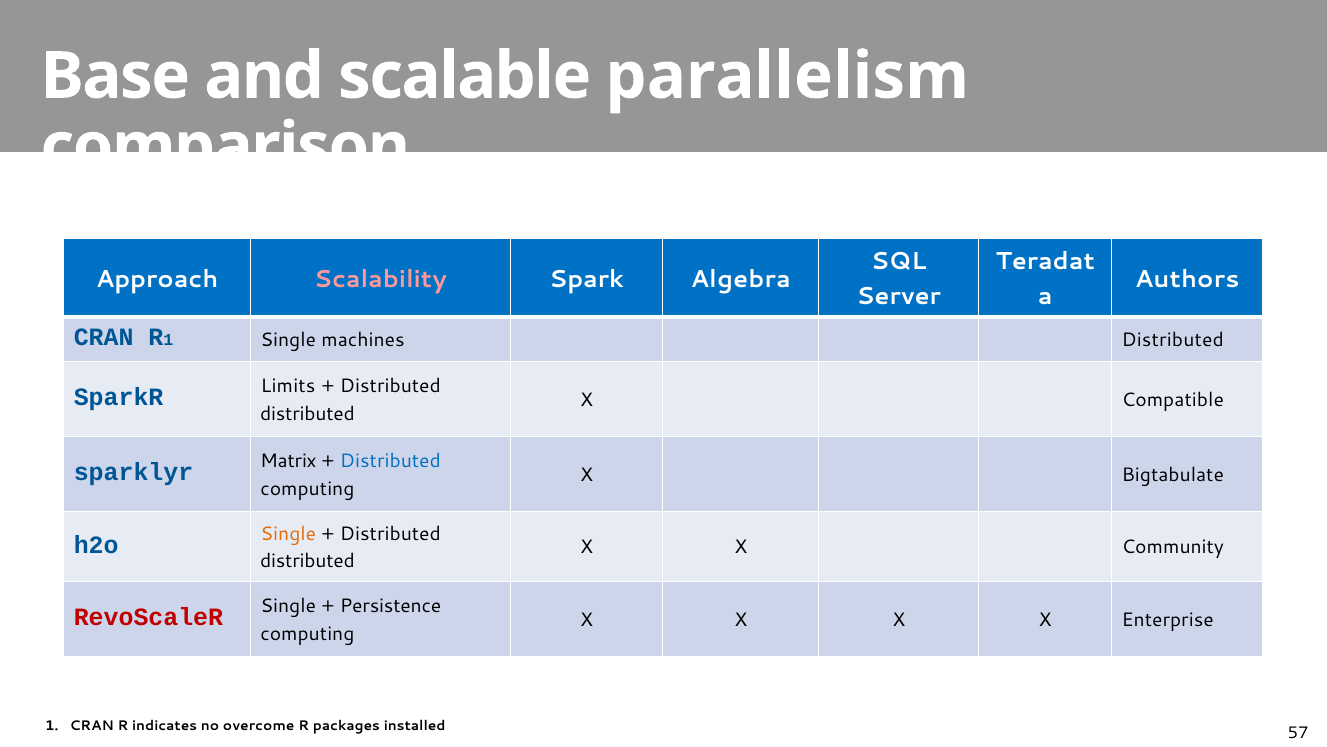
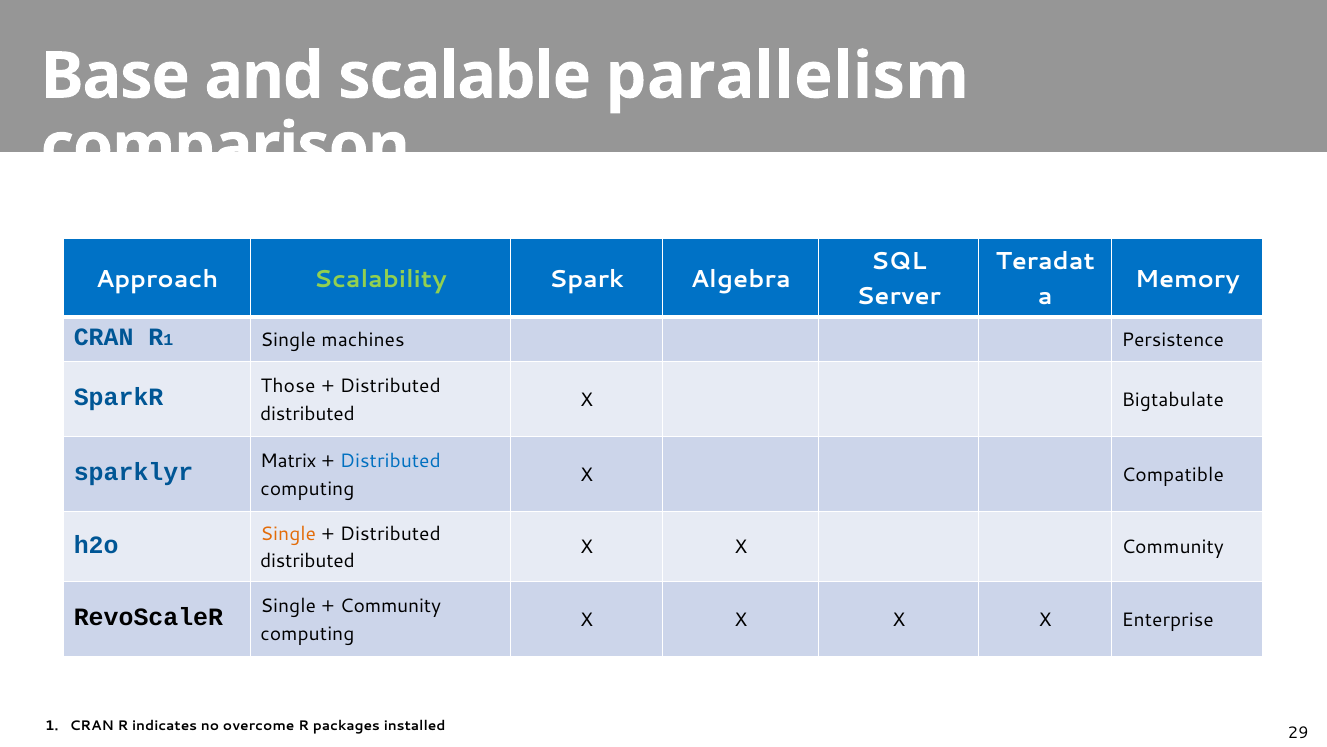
Scalability colour: pink -> light green (380, 279)
Authors: Authors -> Memory (1187, 279)
machines Distributed: Distributed -> Persistence (1173, 340)
Limits: Limits -> Those (288, 386)
Compatible: Compatible -> Bigtabulate (1173, 400)
Bigtabulate: Bigtabulate -> Compatible (1173, 475)
RevoScaleR colour: red -> black (148, 617)
Persistence: Persistence -> Community (391, 606)
57: 57 -> 29 (1298, 733)
